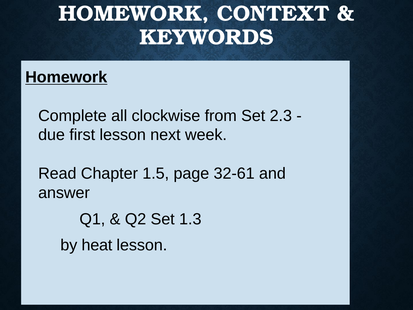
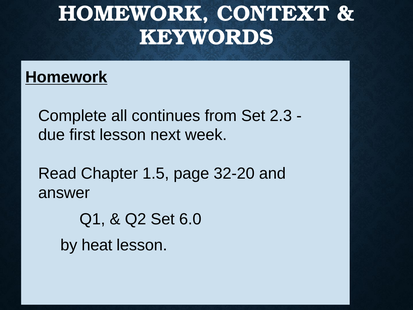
clockwise: clockwise -> continues (166, 116)
32-61: 32-61 -> 32-20 (234, 173)
1.3: 1.3 -> 6.0 (190, 219)
